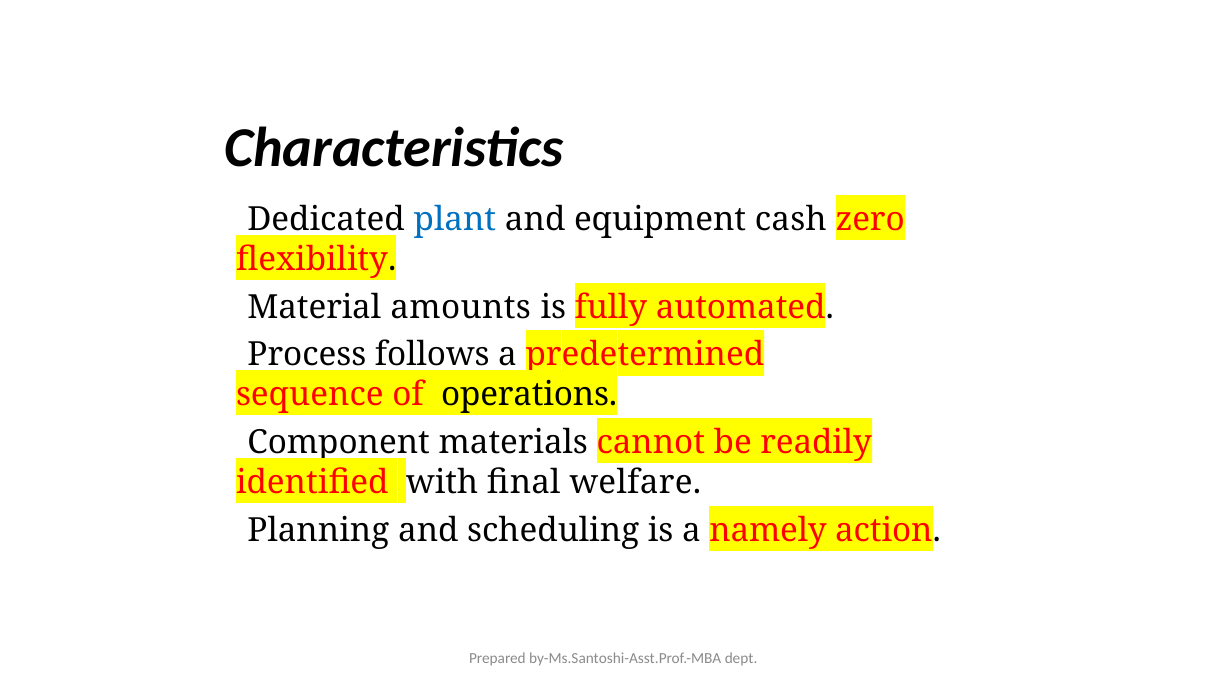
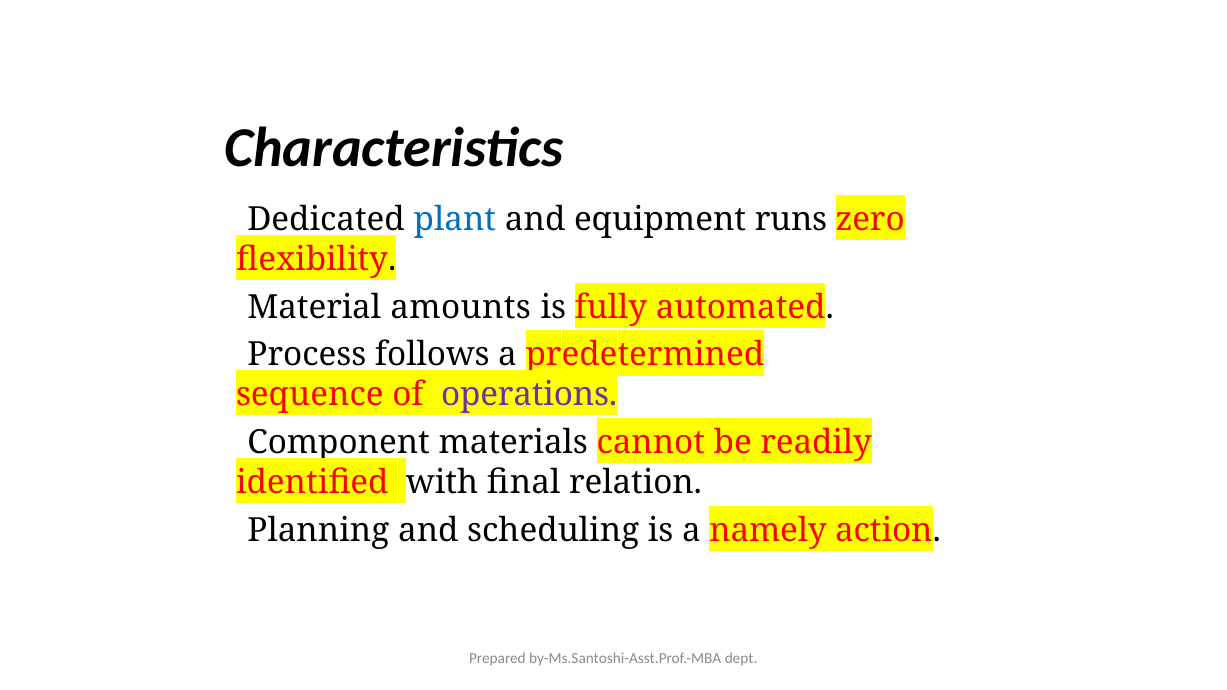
cash: cash -> runs (791, 219)
operations colour: black -> purple (529, 395)
welfare: welfare -> relation (636, 483)
